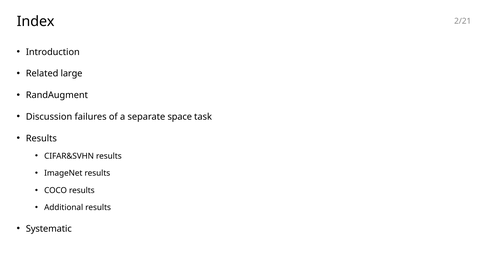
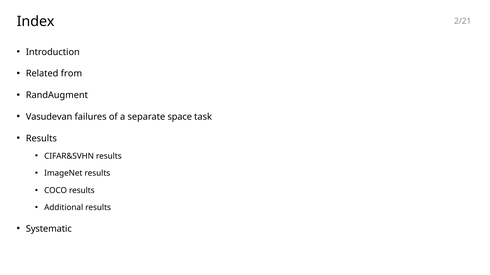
large: large -> from (71, 74)
Discussion: Discussion -> Vasudevan (49, 117)
